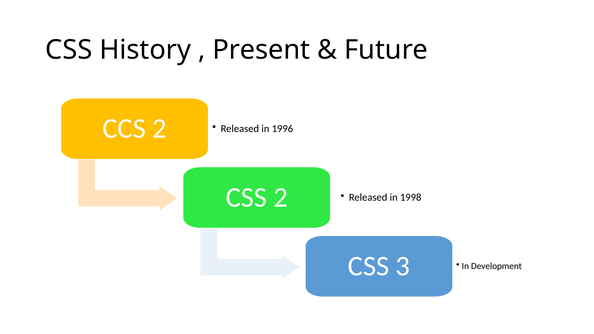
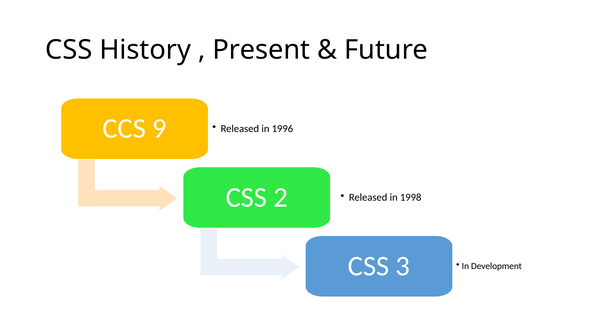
CCS 2: 2 -> 9 (159, 129)
